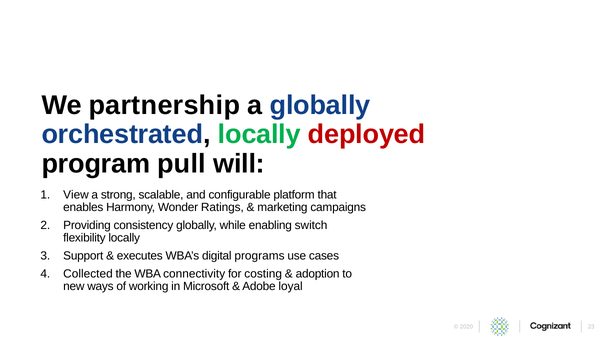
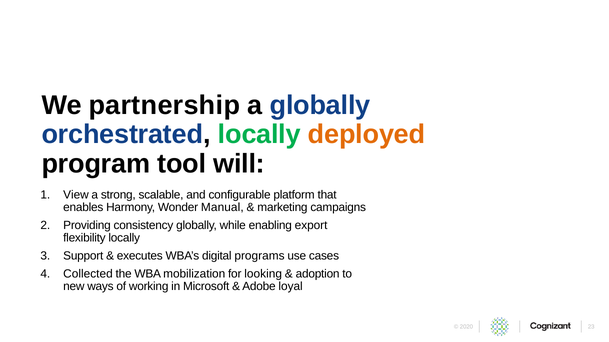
deployed colour: red -> orange (367, 135)
pull: pull -> tool (182, 164)
Ratings: Ratings -> Manual (222, 208)
switch: switch -> export (311, 226)
connectivity: connectivity -> mobilization (194, 274)
costing: costing -> looking (263, 274)
